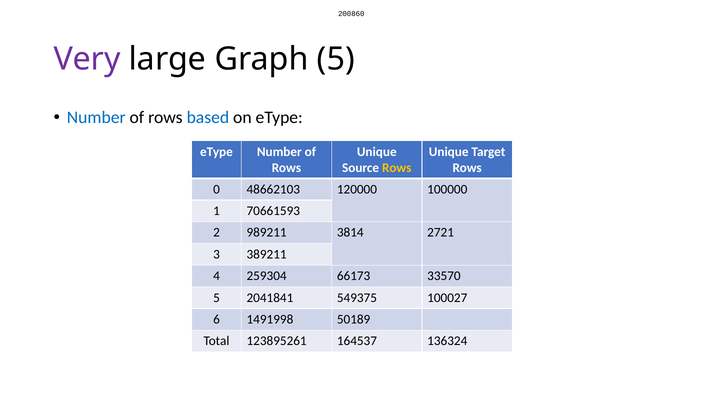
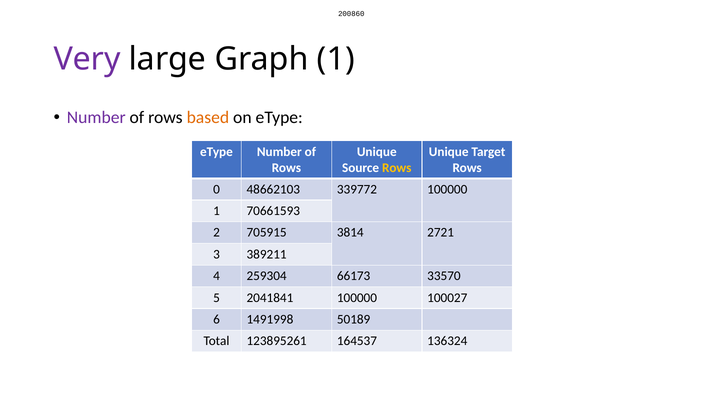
Graph 5: 5 -> 1 (336, 59)
Number colour: blue -> purple (96, 117)
based colour: blue -> orange (208, 117)
120000: 120000 -> 339772 (357, 189)
989211: 989211 -> 705915 (267, 233)
2041841 549375: 549375 -> 100000 (357, 298)
